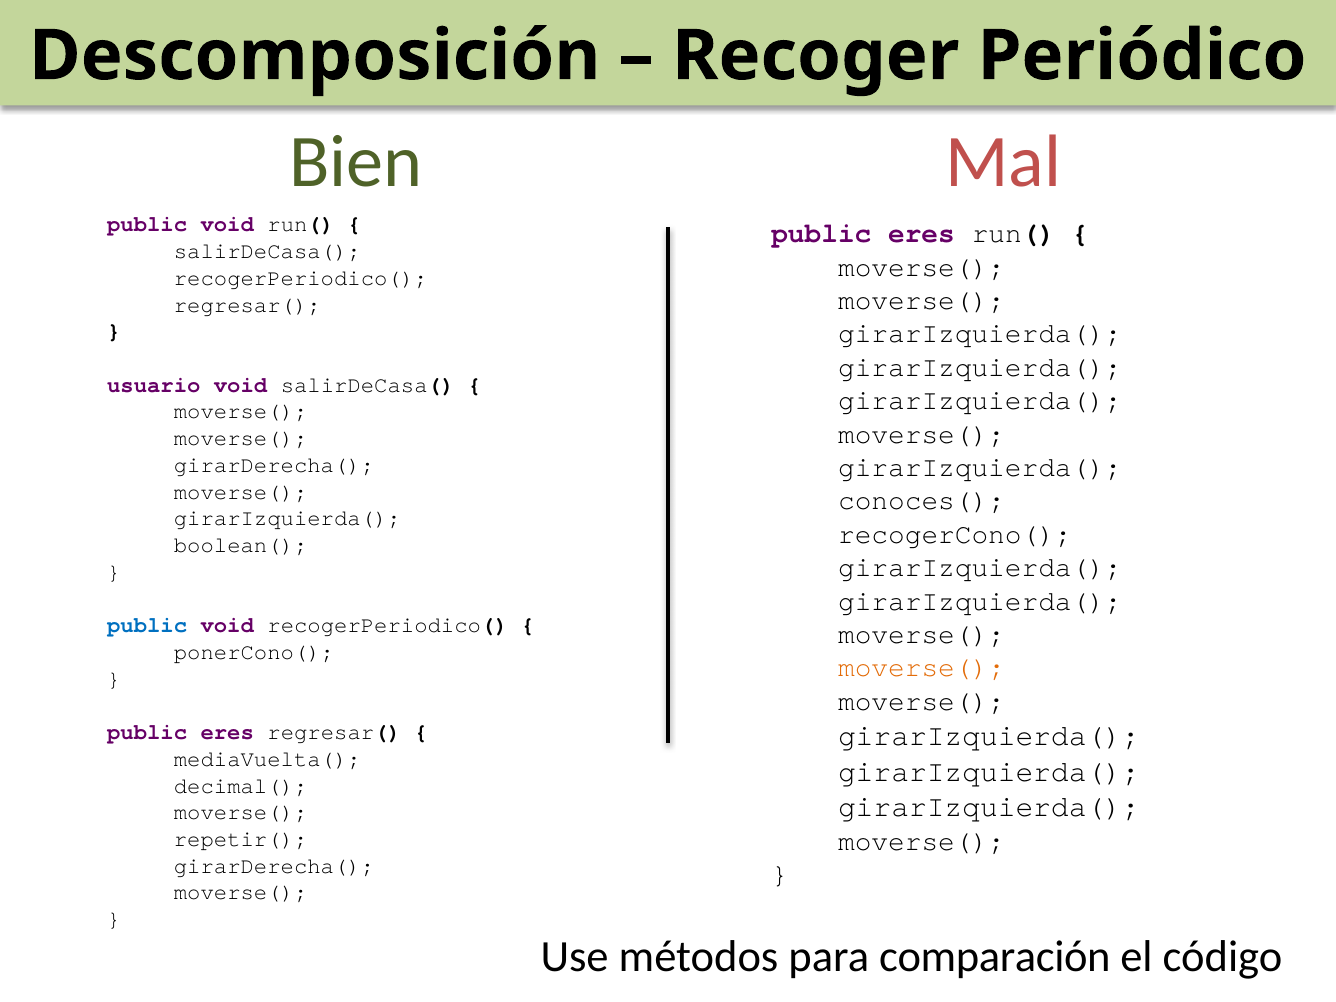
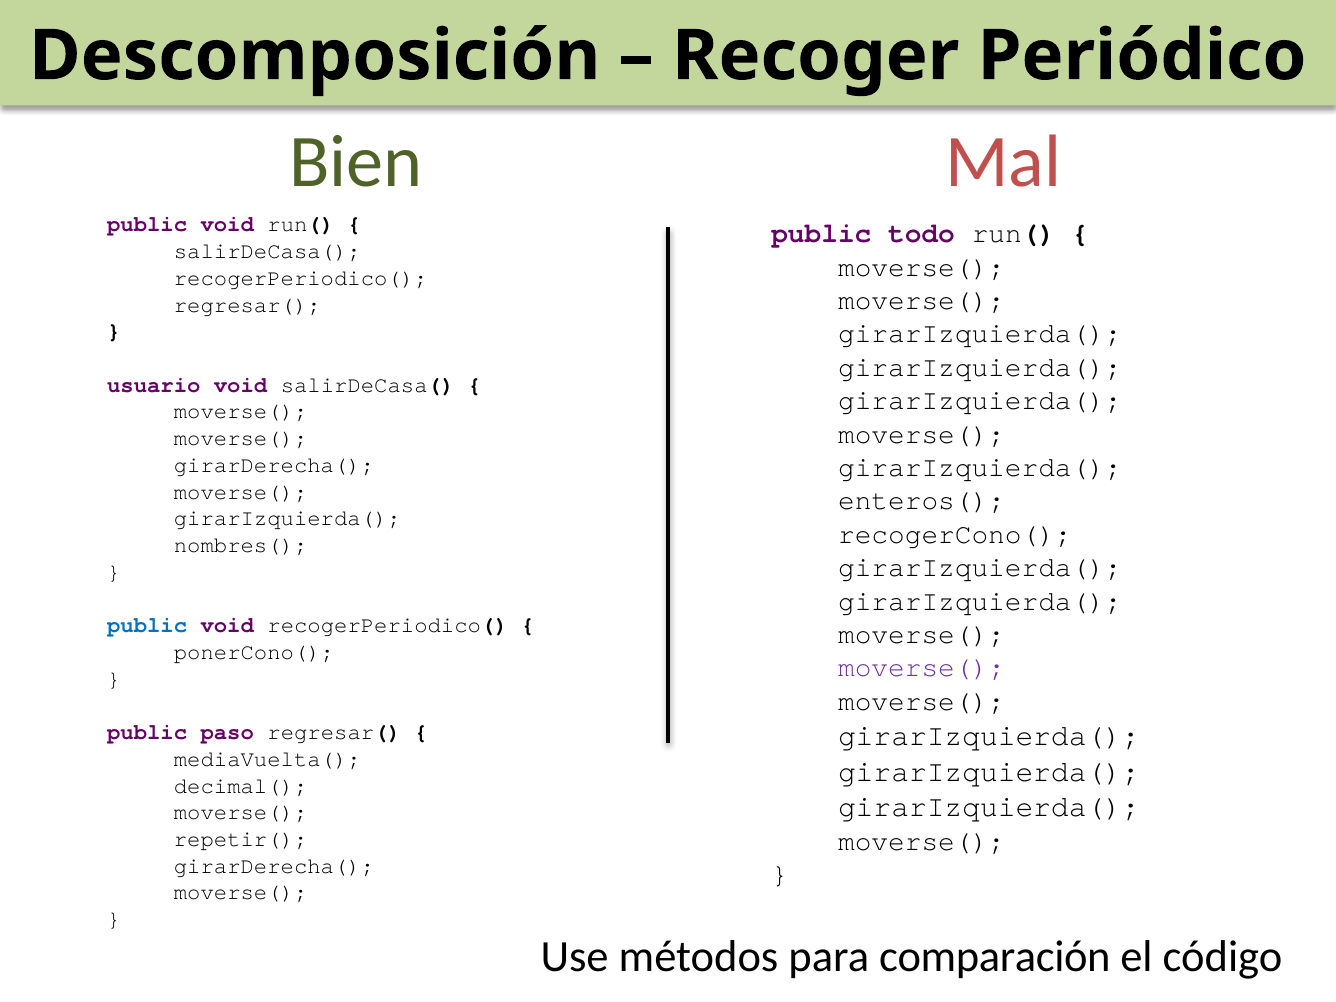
eres: eres -> todo (921, 234)
conoces(: conoces( -> enteros( (922, 501)
boolean(: boolean( -> nombres( (241, 545)
moverse( colour: orange -> purple (922, 668)
eres: eres -> paso (227, 732)
